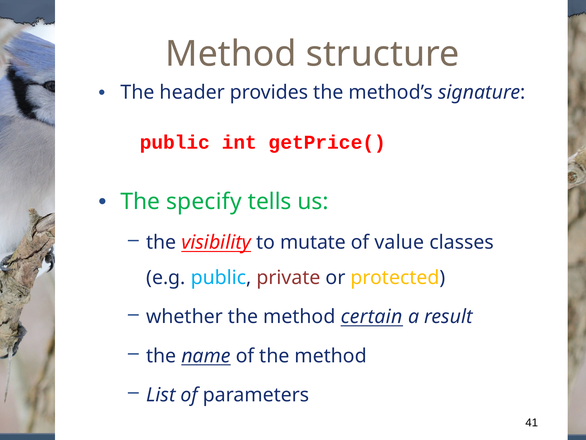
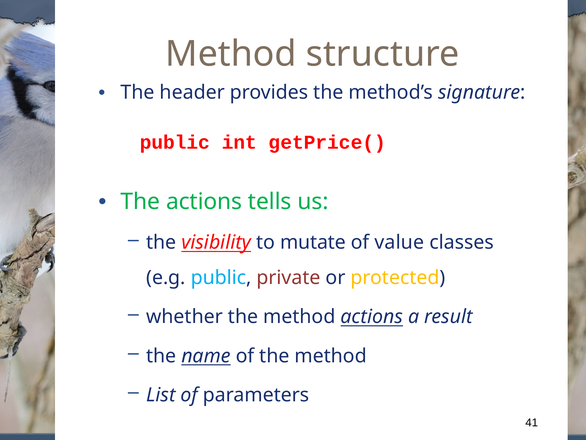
The specify: specify -> actions (204, 201)
method certain: certain -> actions (372, 316)
